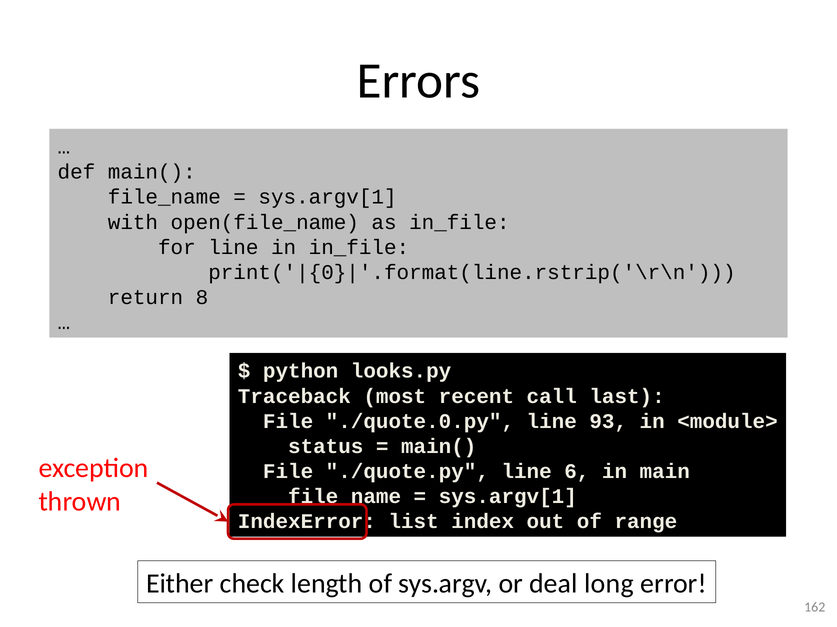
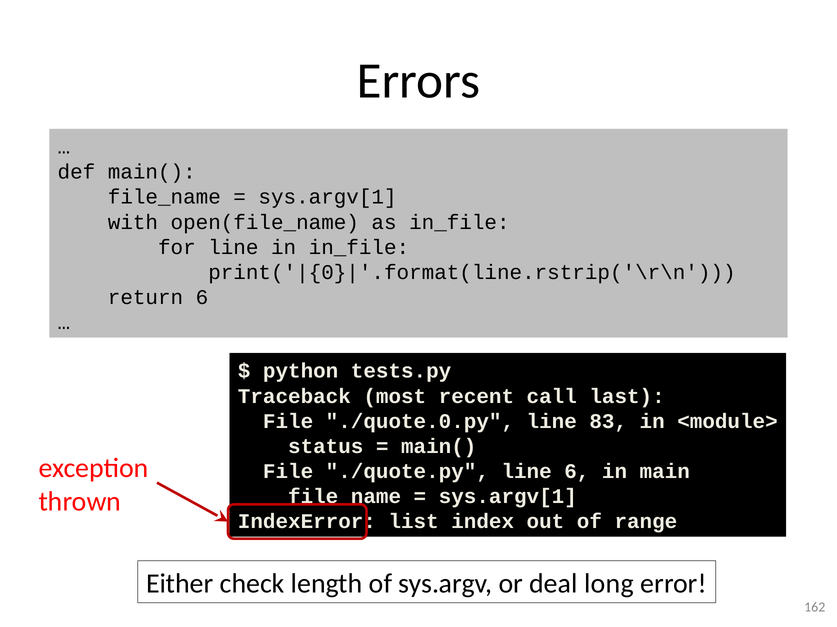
return 8: 8 -> 6 (202, 298)
looks.py: looks.py -> tests.py (401, 372)
93: 93 -> 83 (608, 422)
